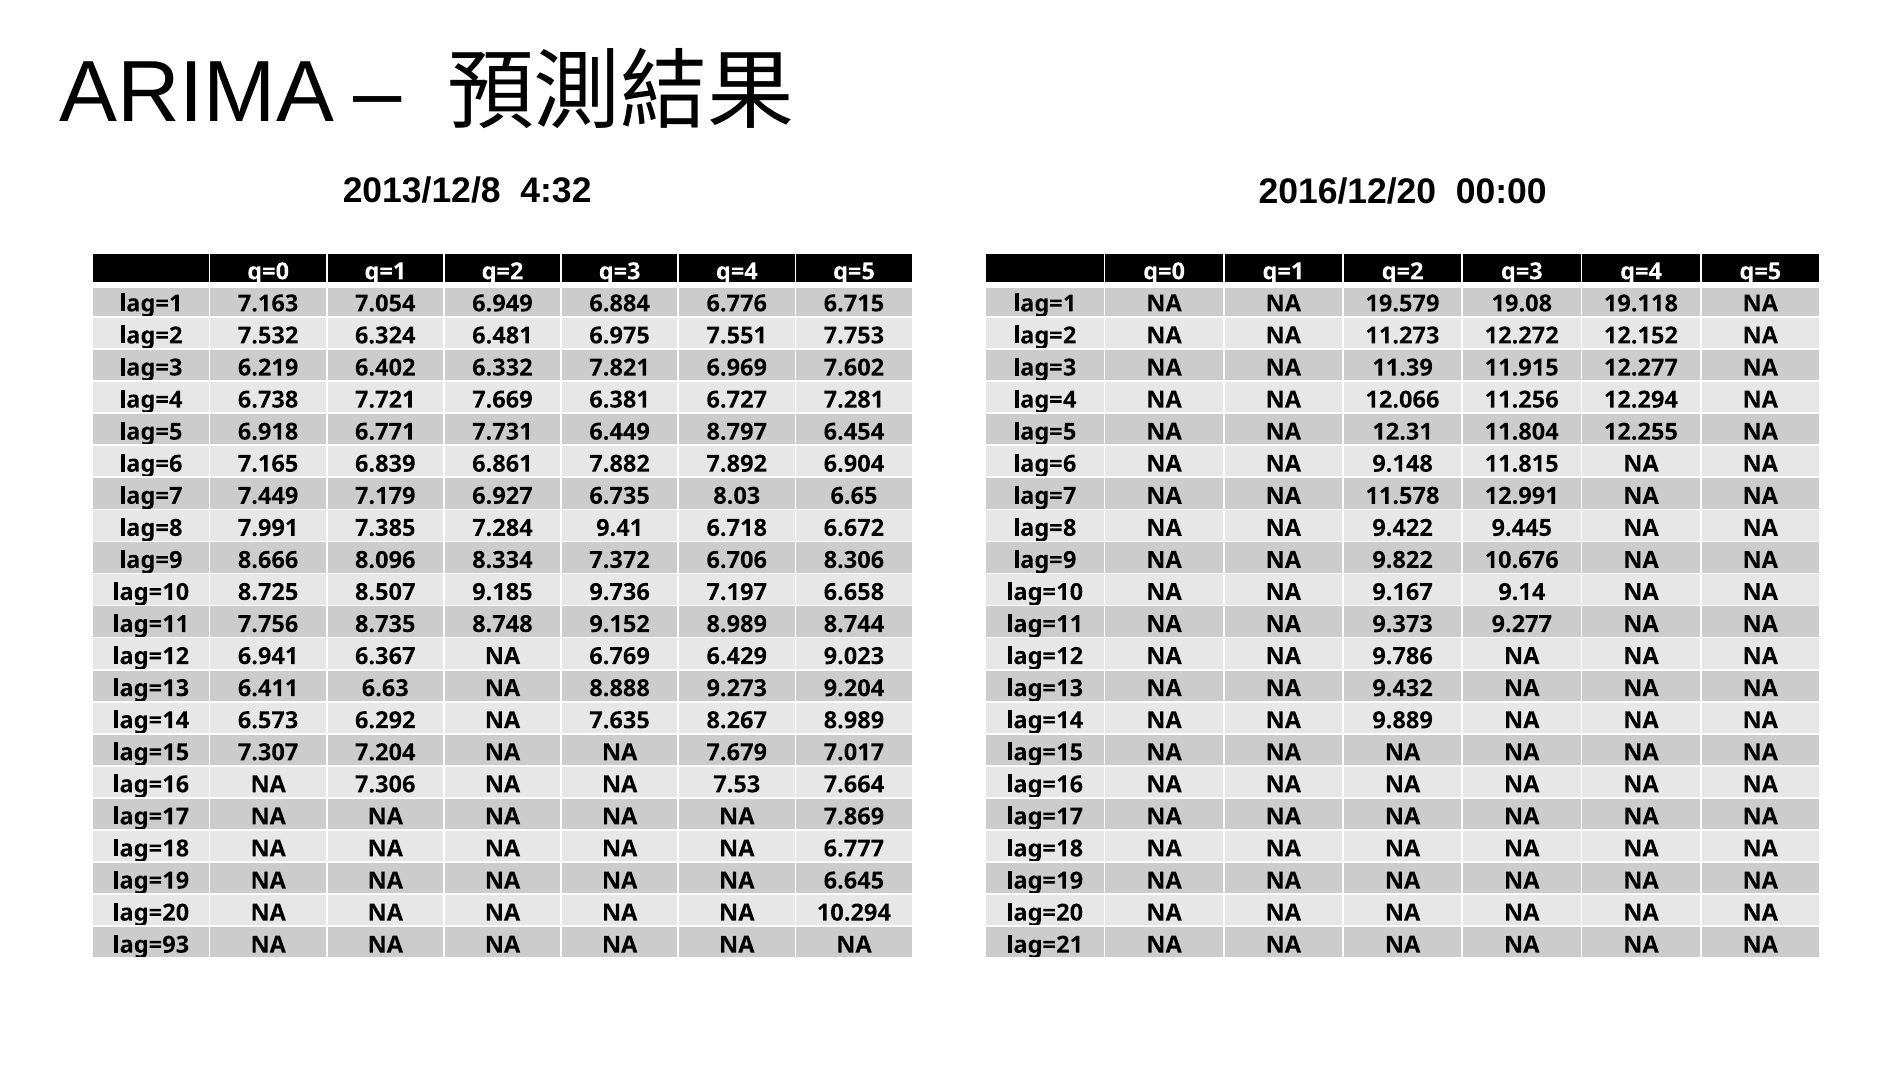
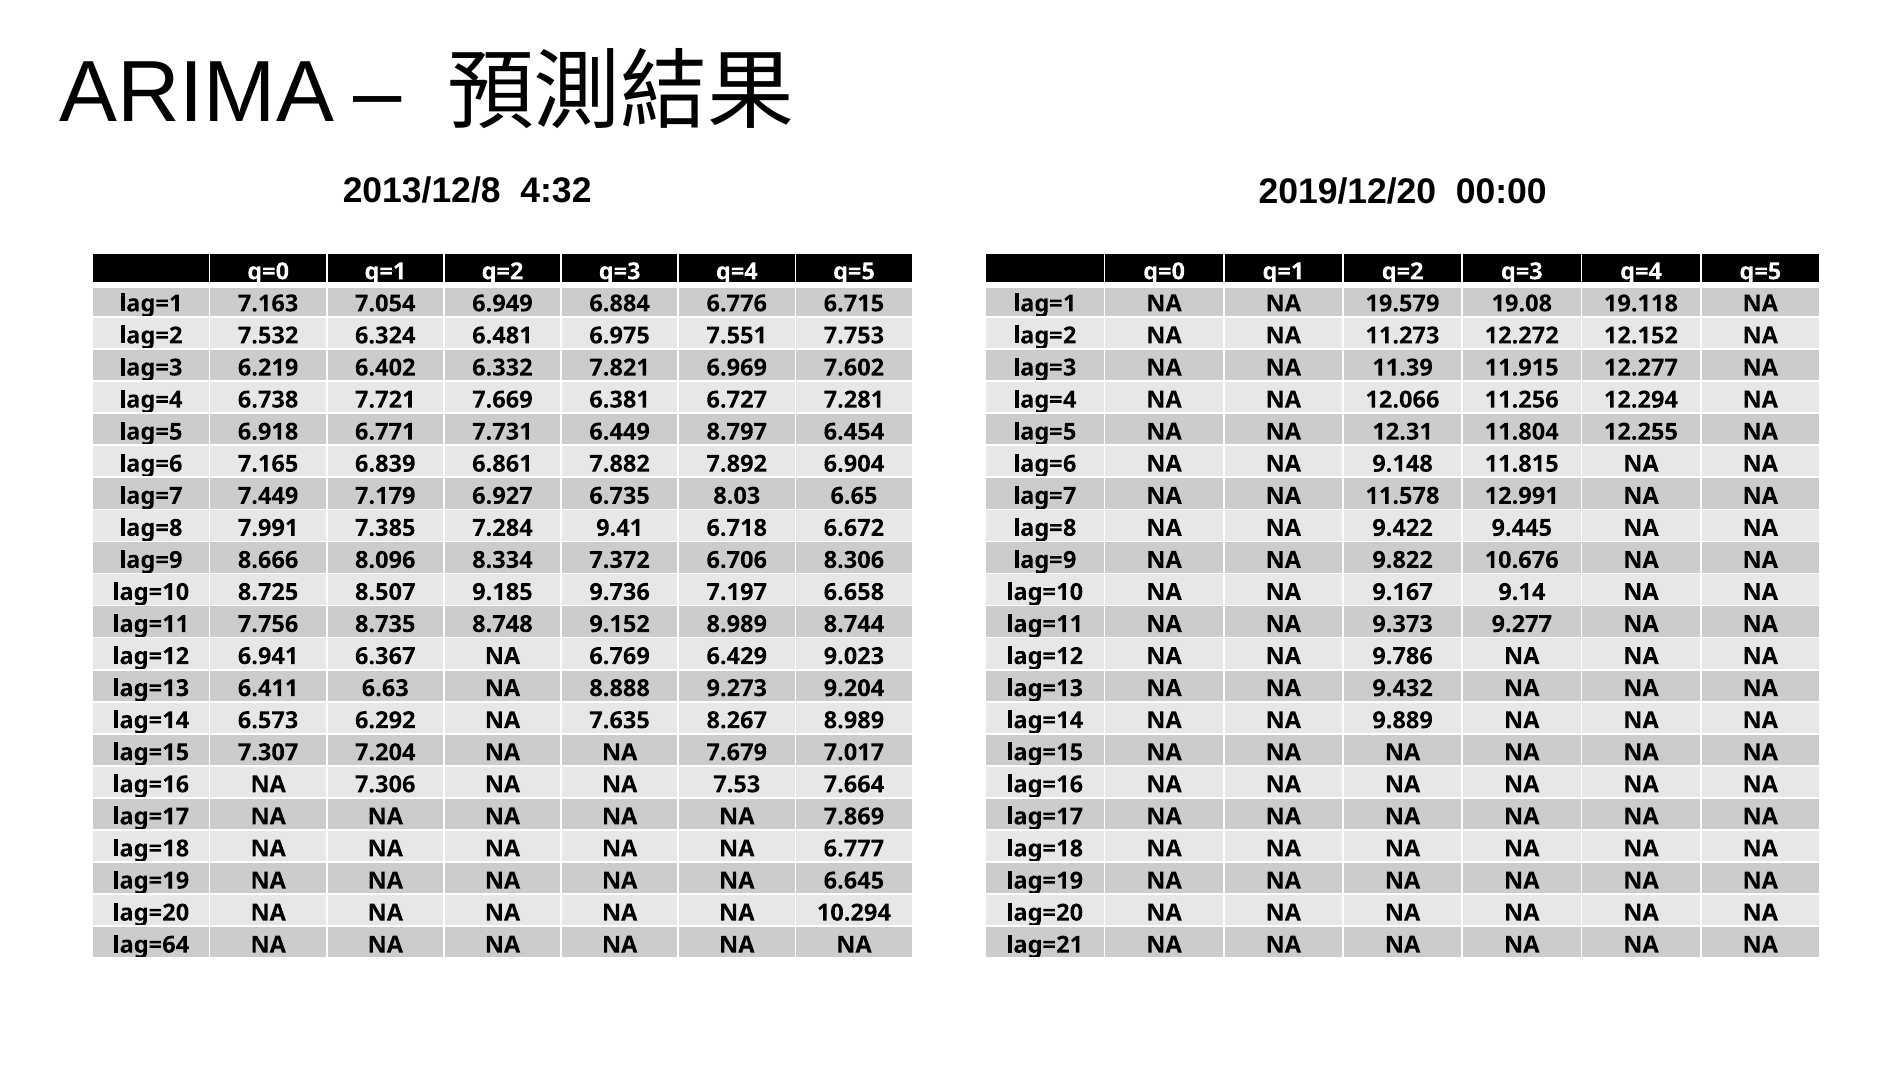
2016/12/20: 2016/12/20 -> 2019/12/20 (1347, 192)
lag=93: lag=93 -> lag=64 (151, 945)
